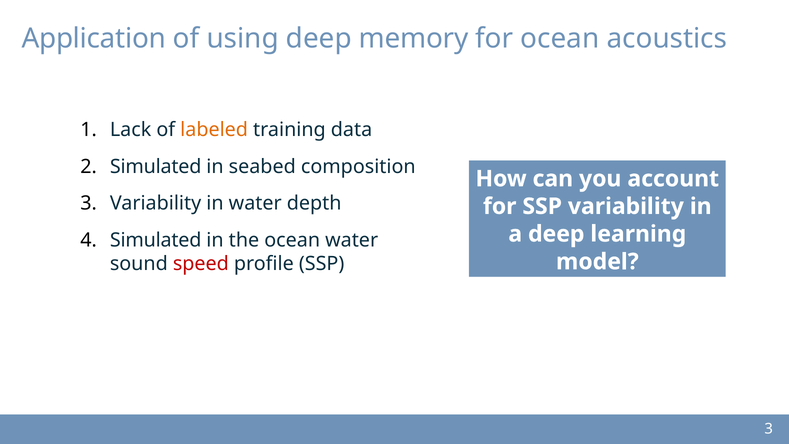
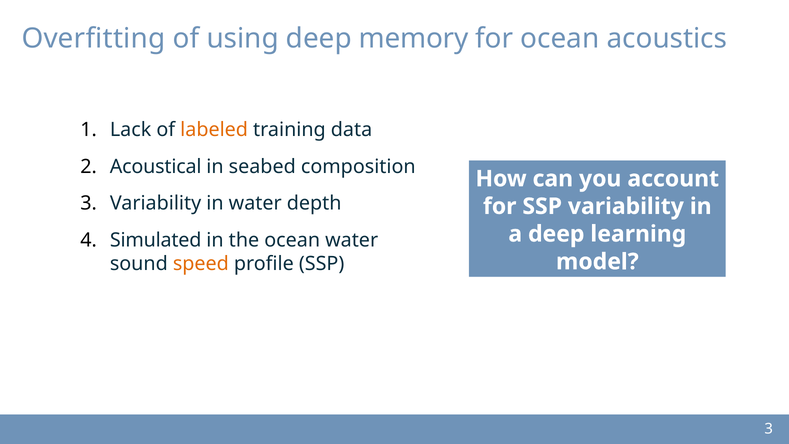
Application: Application -> Overfitting (93, 39)
Simulated: Simulated -> Acoustical (156, 166)
speed colour: red -> orange (201, 264)
